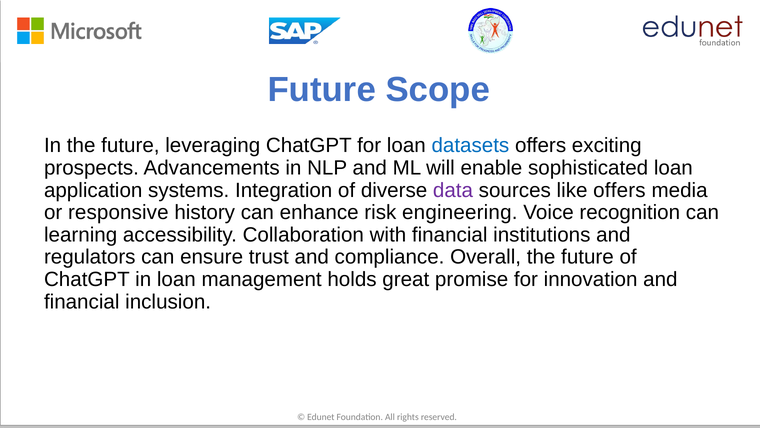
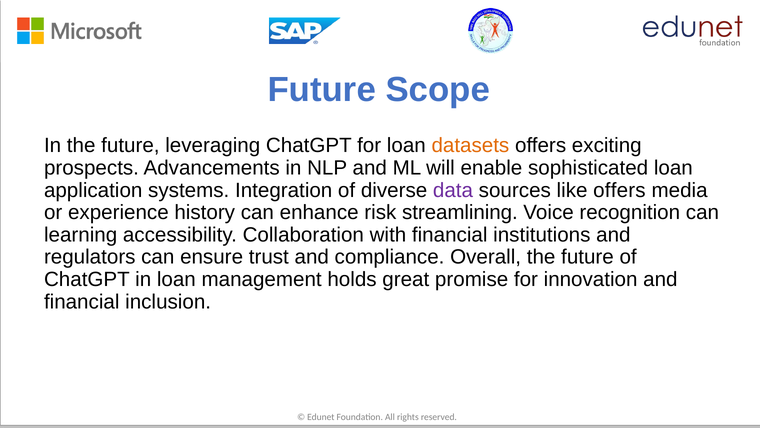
datasets colour: blue -> orange (470, 145)
responsive: responsive -> experience (118, 212)
engineering: engineering -> streamlining (460, 212)
